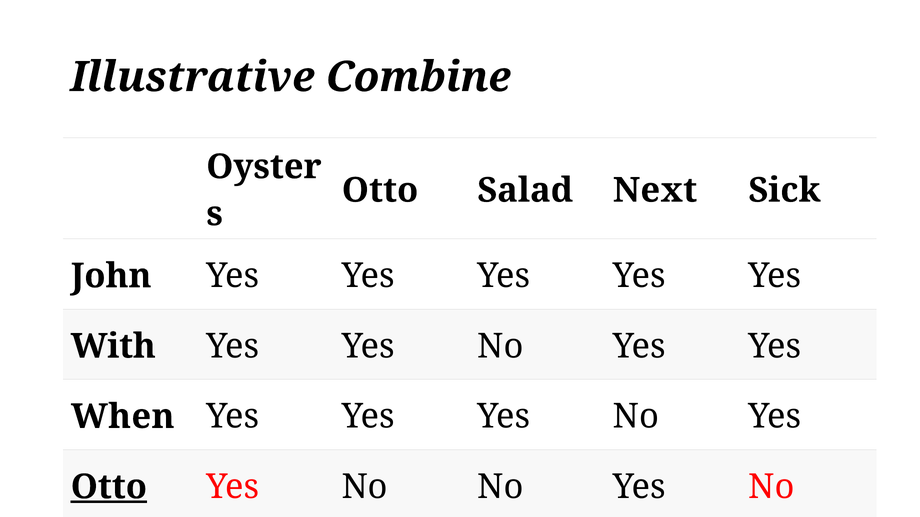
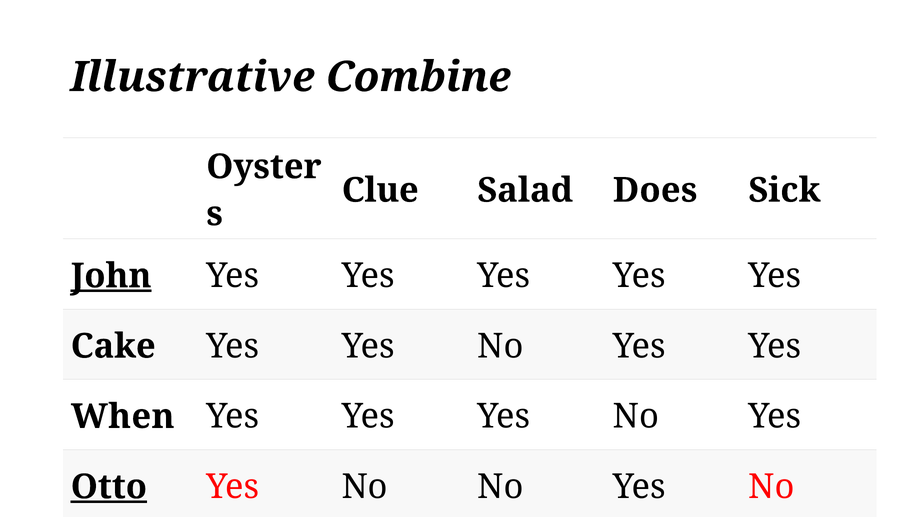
Otto: Otto -> Clue (380, 191)
Next: Next -> Does (655, 191)
John underline: none -> present (111, 276)
With: With -> Cake (113, 347)
